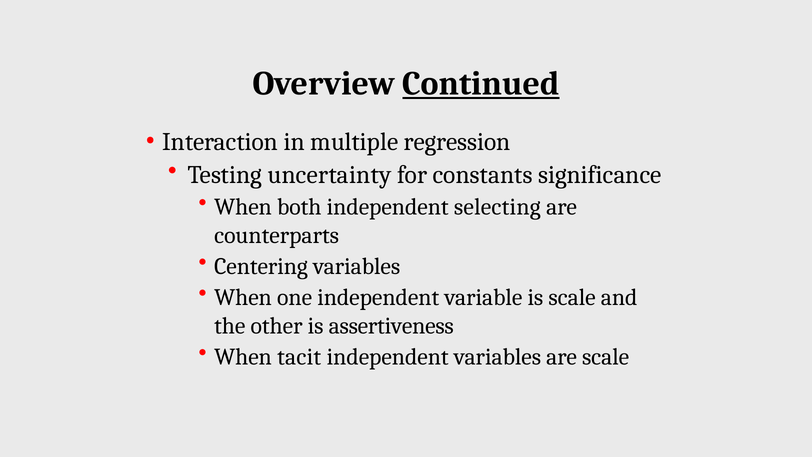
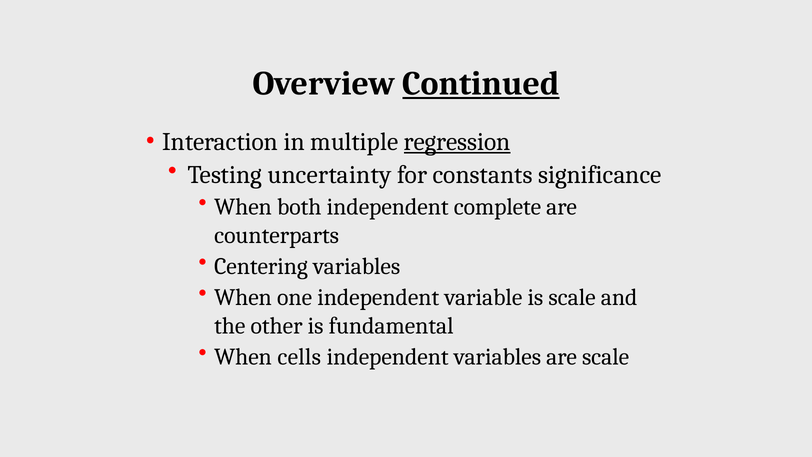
regression underline: none -> present (457, 142)
selecting: selecting -> complete (497, 207)
assertiveness: assertiveness -> fundamental (391, 326)
tacit: tacit -> cells (299, 357)
